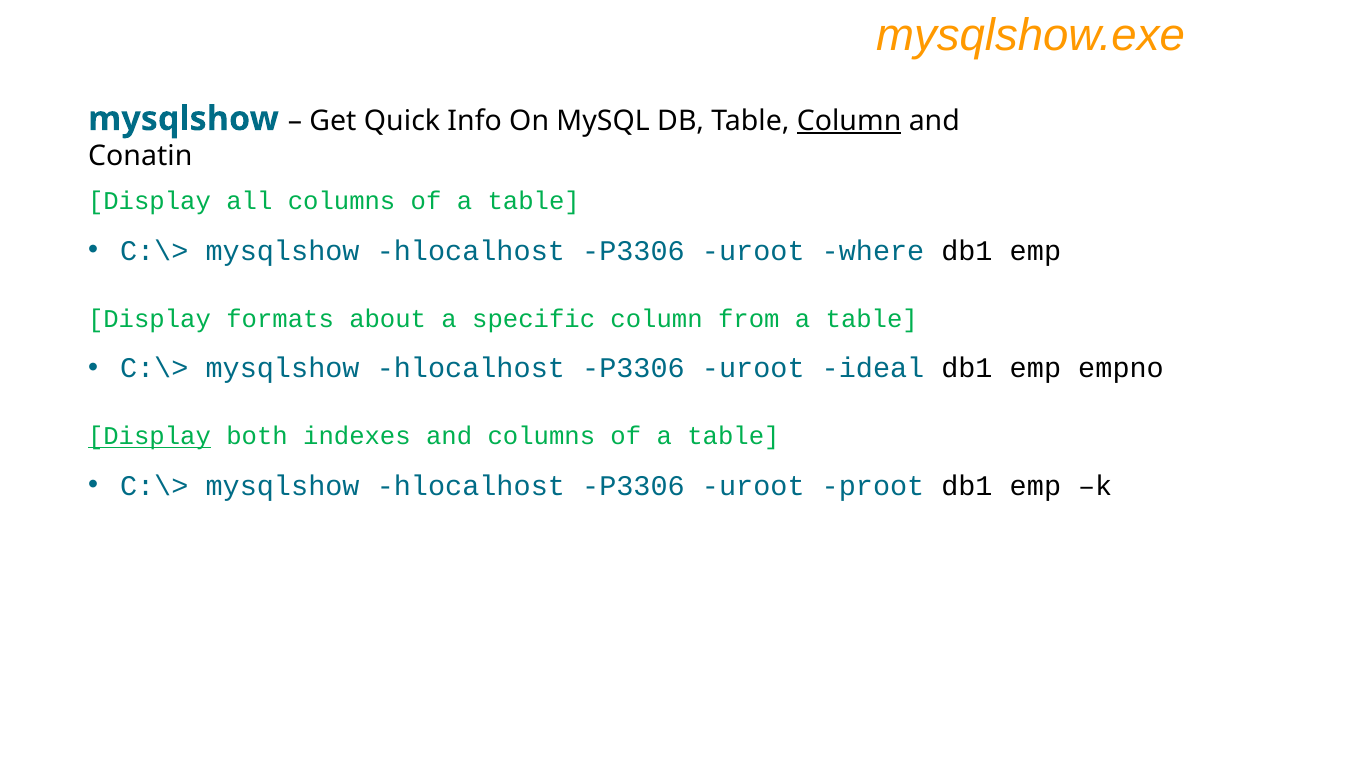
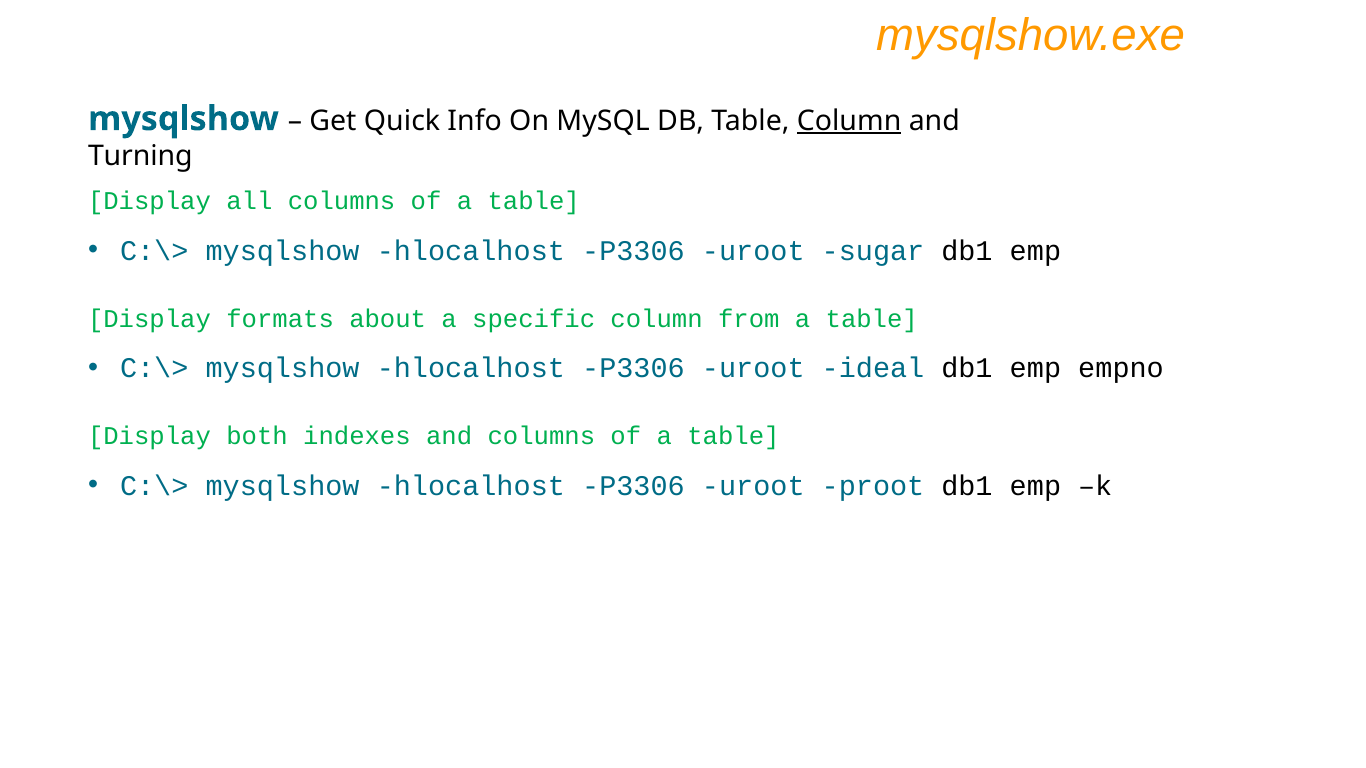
Conatin: Conatin -> Turning (140, 156)
where: where -> sugar (873, 251)
Display underline: present -> none (149, 437)
